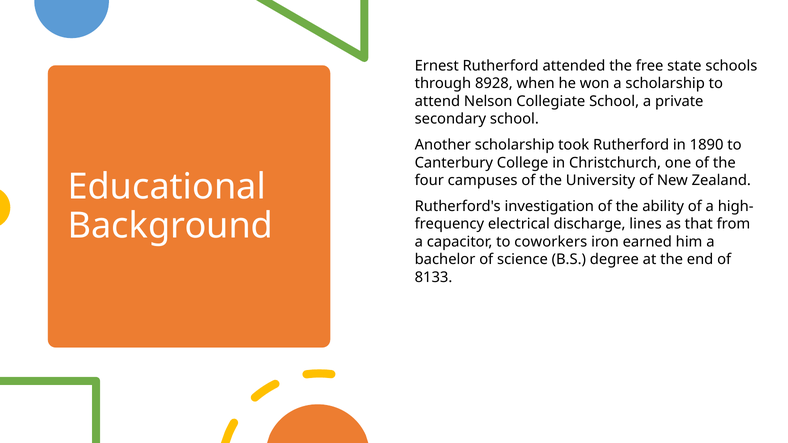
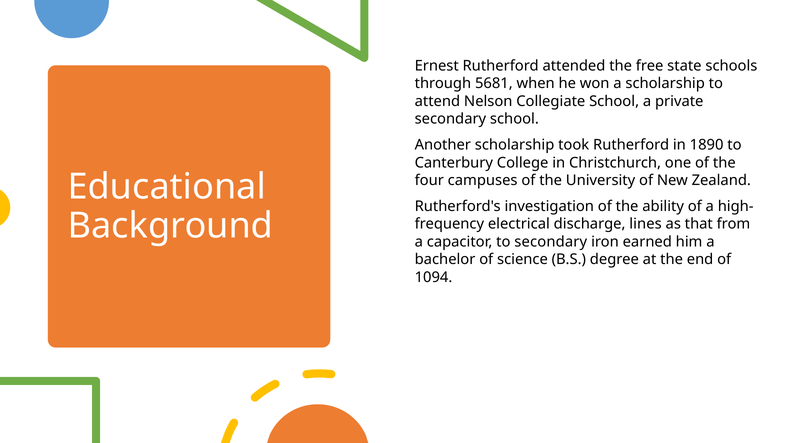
8928: 8928 -> 5681 (494, 84)
to coworkers: coworkers -> secondary (551, 242)
8133: 8133 -> 1094 (434, 277)
